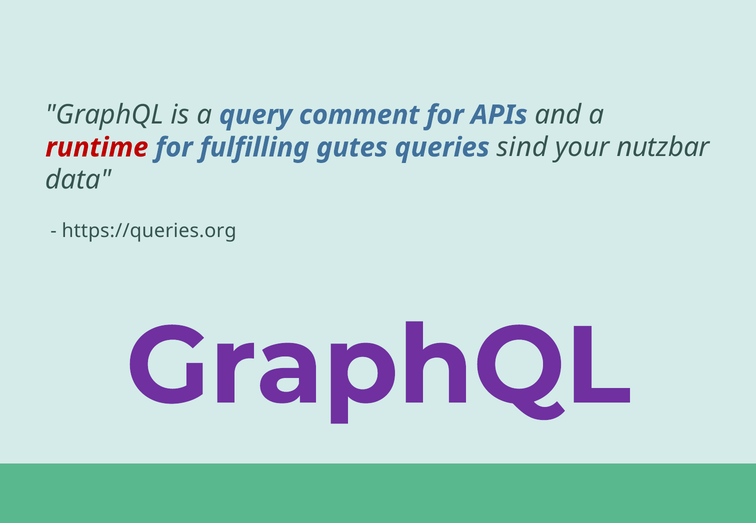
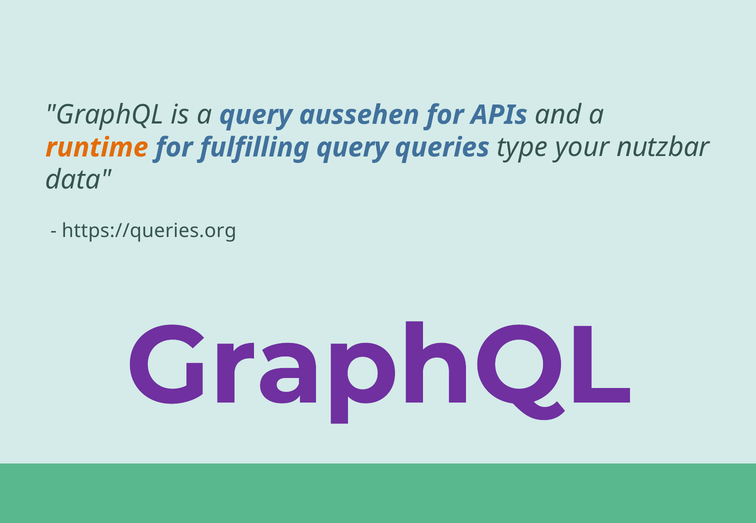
comment: comment -> aussehen (359, 115)
runtime colour: red -> orange (97, 148)
fulfilling gutes: gutes -> query (352, 148)
sind: sind -> type (522, 148)
